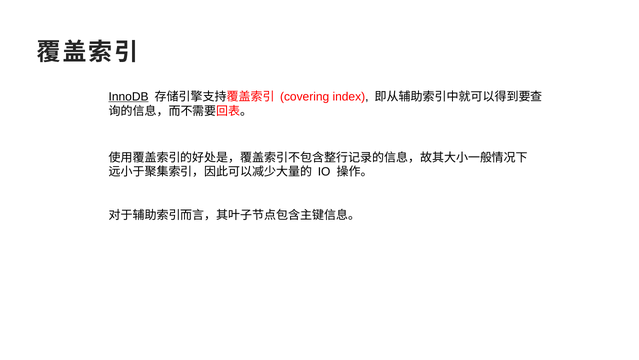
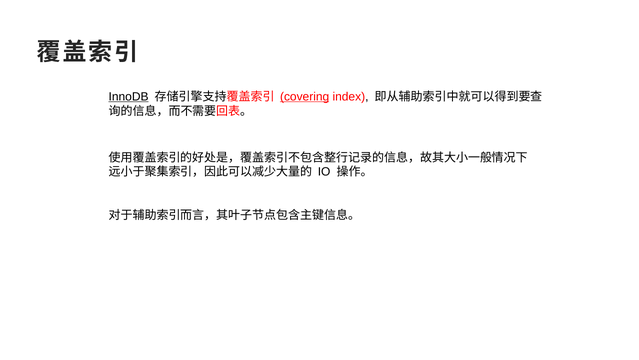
covering underline: none -> present (305, 96)
